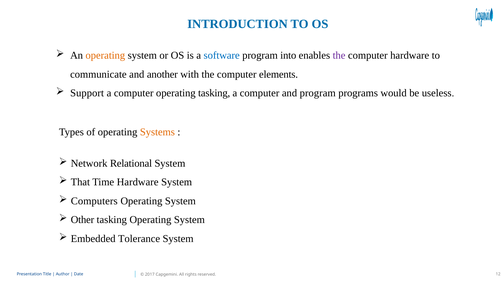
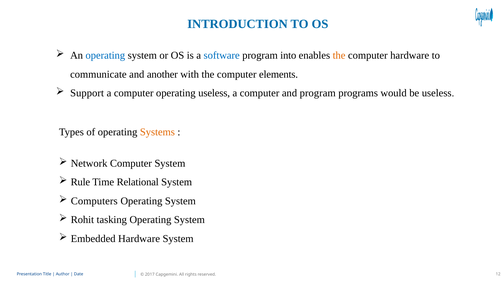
operating colour: orange -> blue (105, 55)
the colour: purple -> orange (339, 55)
operating tasking: tasking -> useless (214, 93)
Network Relational: Relational -> Computer (131, 164)
That: That -> Rule (80, 182)
Time Hardware: Hardware -> Relational (138, 182)
Other: Other -> Rohit (82, 220)
Embedded Tolerance: Tolerance -> Hardware (139, 239)
